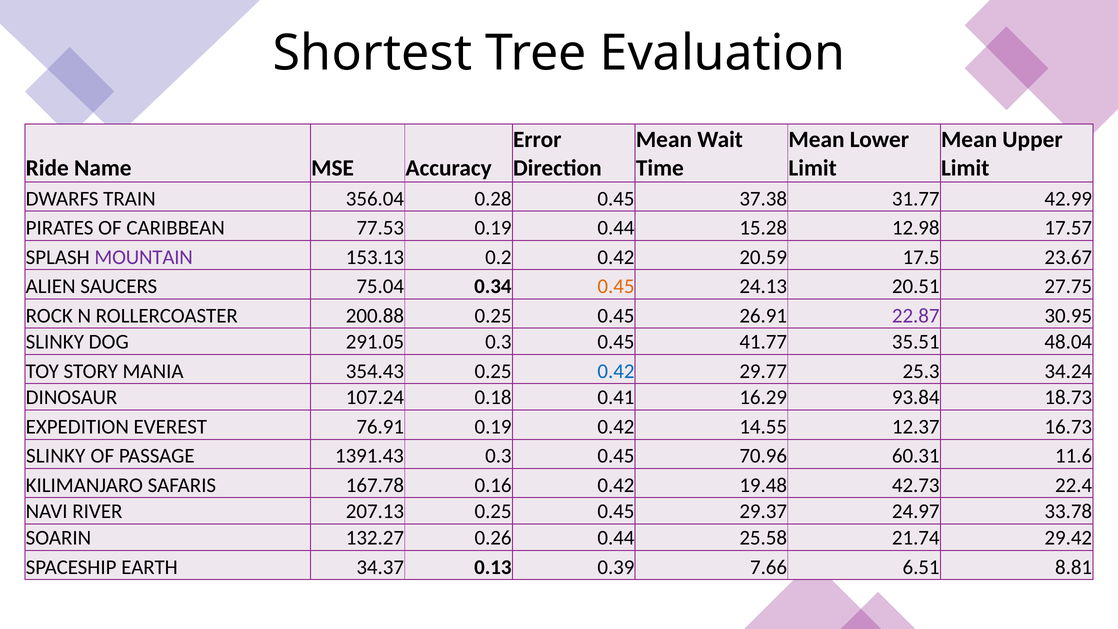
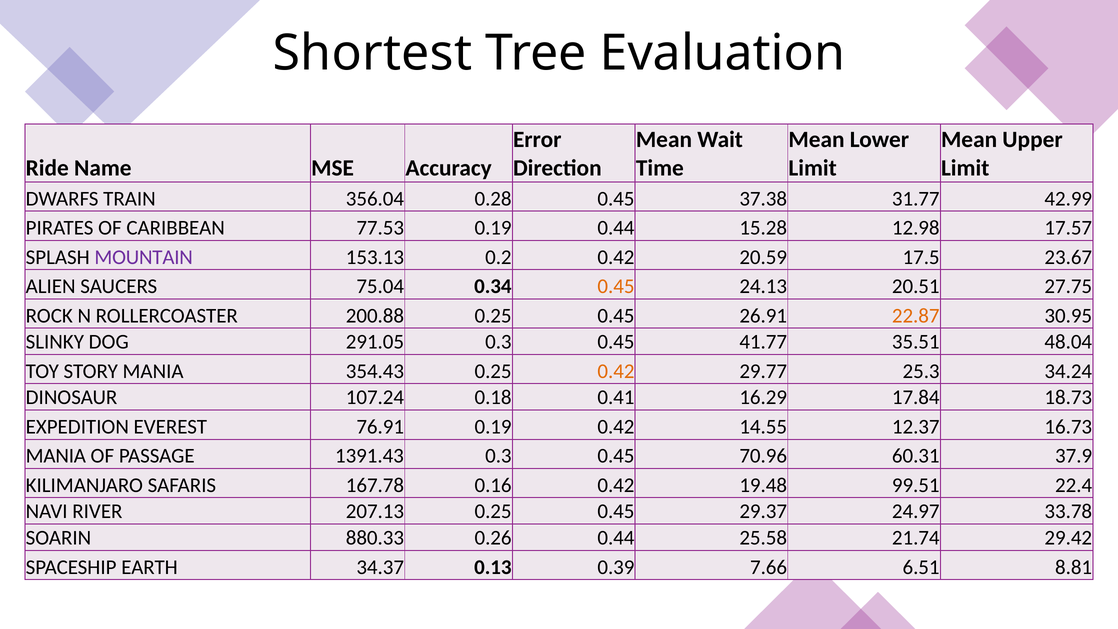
22.87 colour: purple -> orange (916, 316)
0.42 colour: blue -> orange (616, 371)
93.84: 93.84 -> 17.84 (916, 397)
SLINKY: SLINKY -> MANIA (56, 456)
11.6: 11.6 -> 37.9 (1074, 456)
42.73: 42.73 -> 99.51 (916, 485)
132.27: 132.27 -> 880.33 (375, 538)
